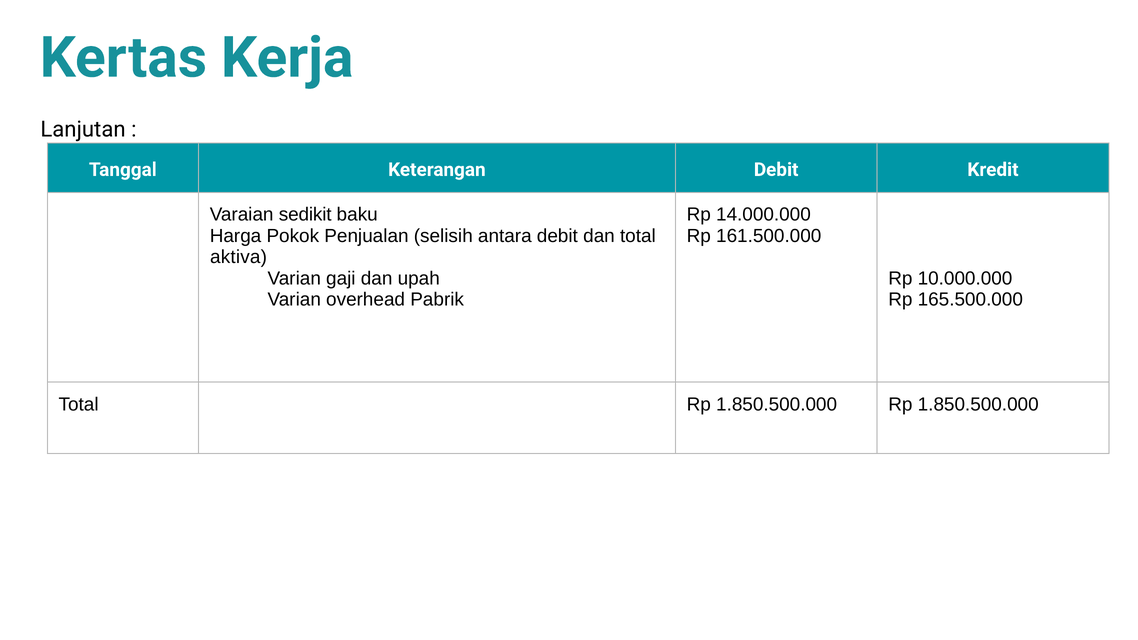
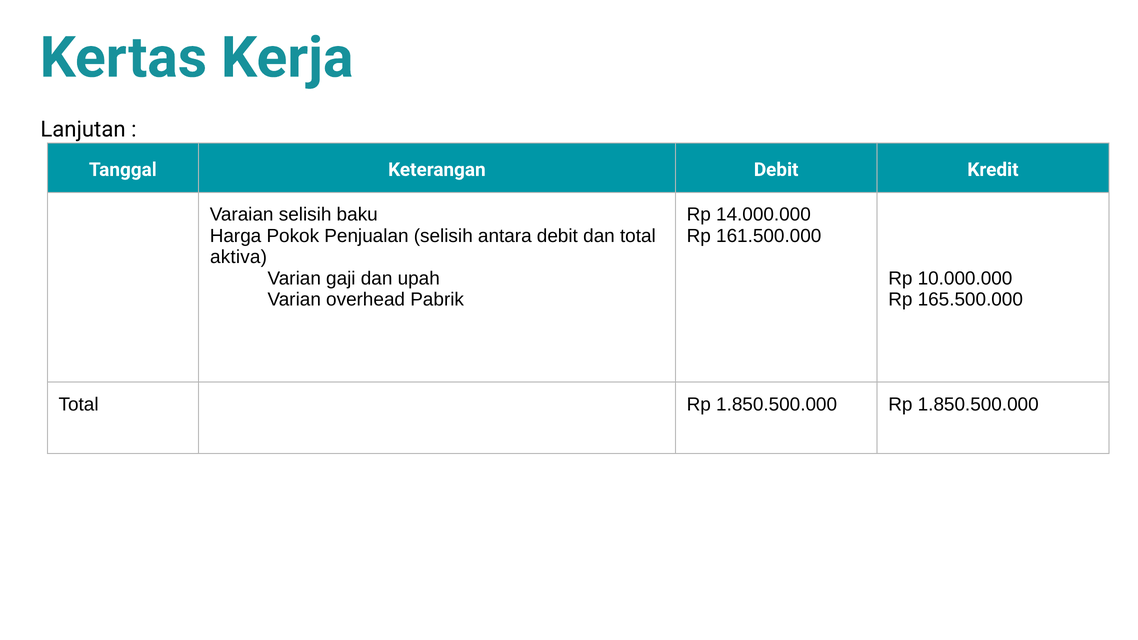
Varaian sedikit: sedikit -> selisih (305, 215)
